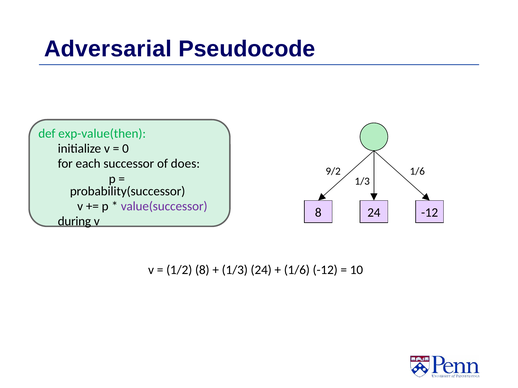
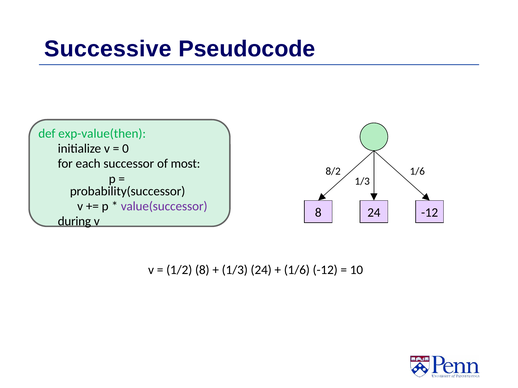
Adversarial: Adversarial -> Successive (108, 49)
does: does -> most (185, 164)
9/2: 9/2 -> 8/2 (333, 172)
